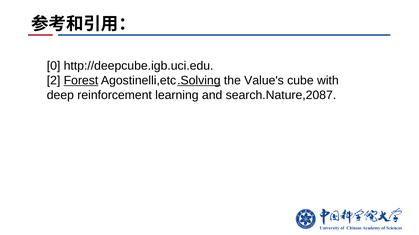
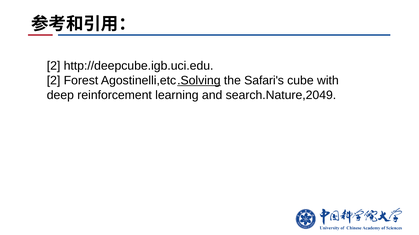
0: 0 -> 2 (54, 66)
Forest underline: present -> none (81, 81)
Value's: Value's -> Safari's (264, 81)
search.Nature,2087: search.Nature,2087 -> search.Nature,2049 (281, 95)
